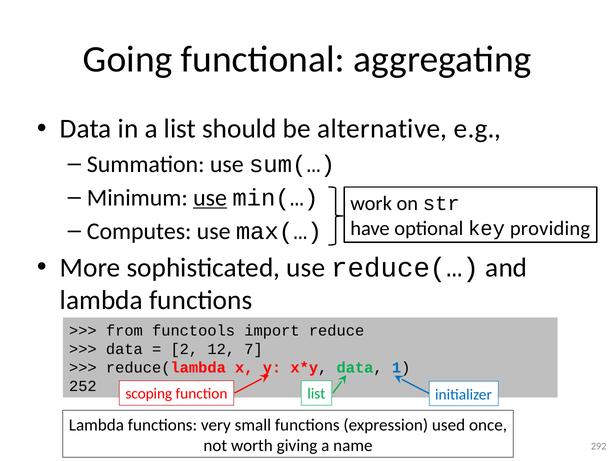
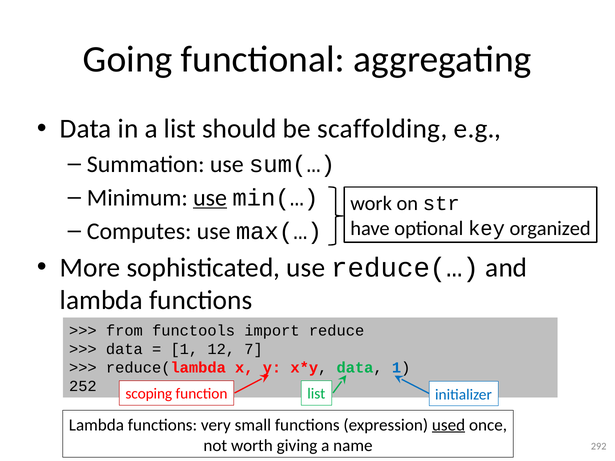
alternative: alternative -> scaffolding (382, 129)
providing: providing -> organized (550, 228)
2: 2 -> 1 (184, 350)
used underline: none -> present (449, 425)
